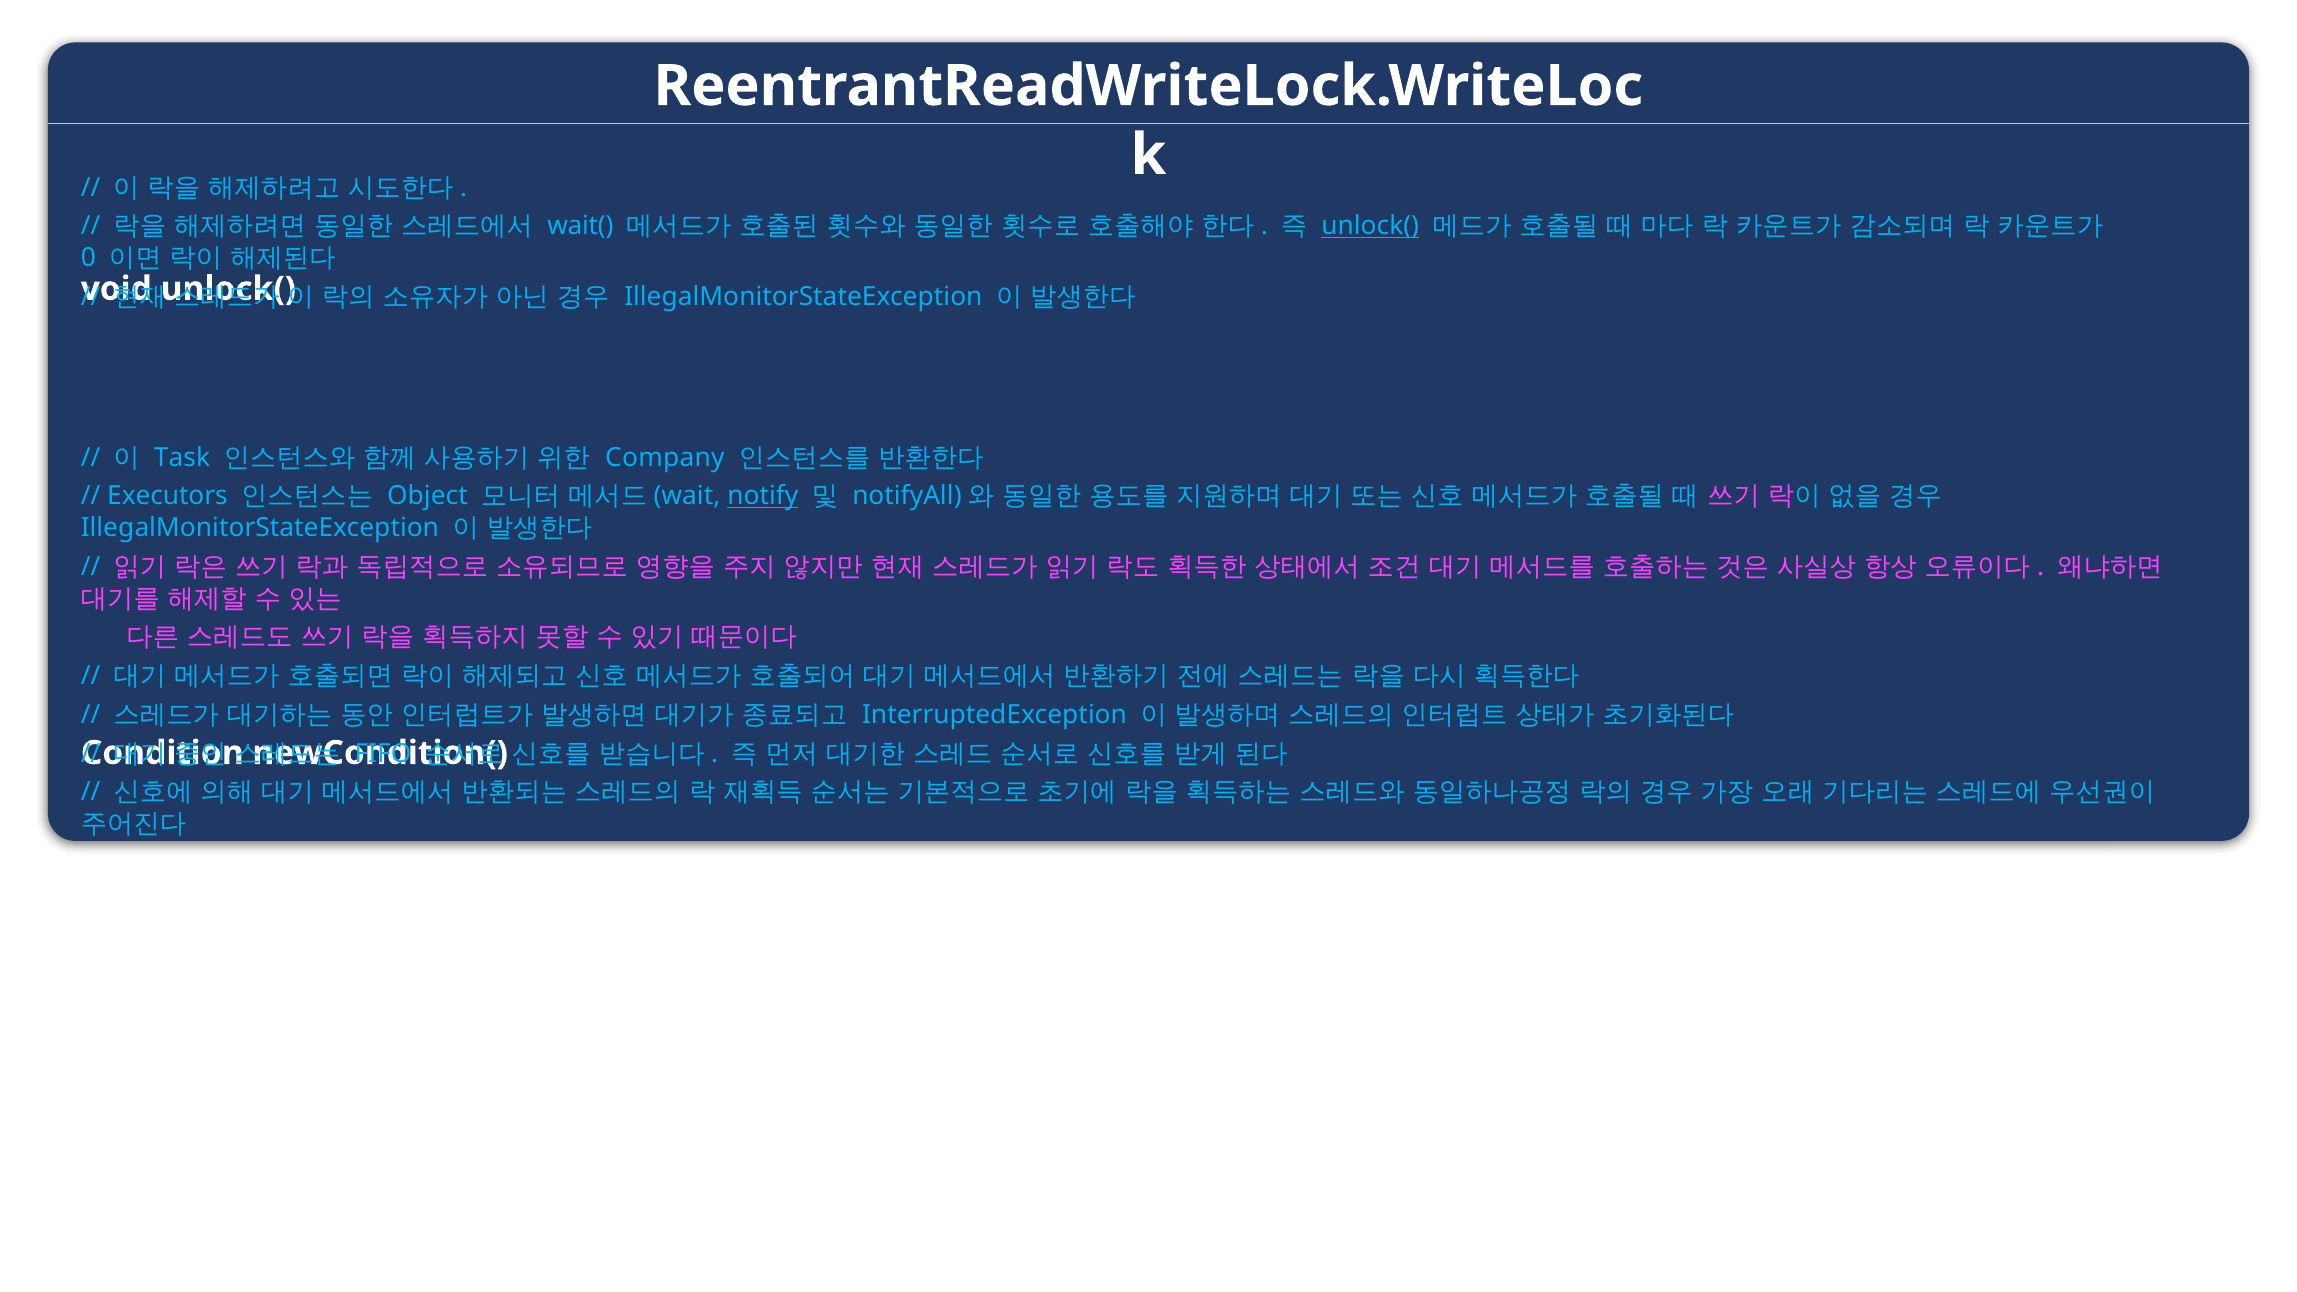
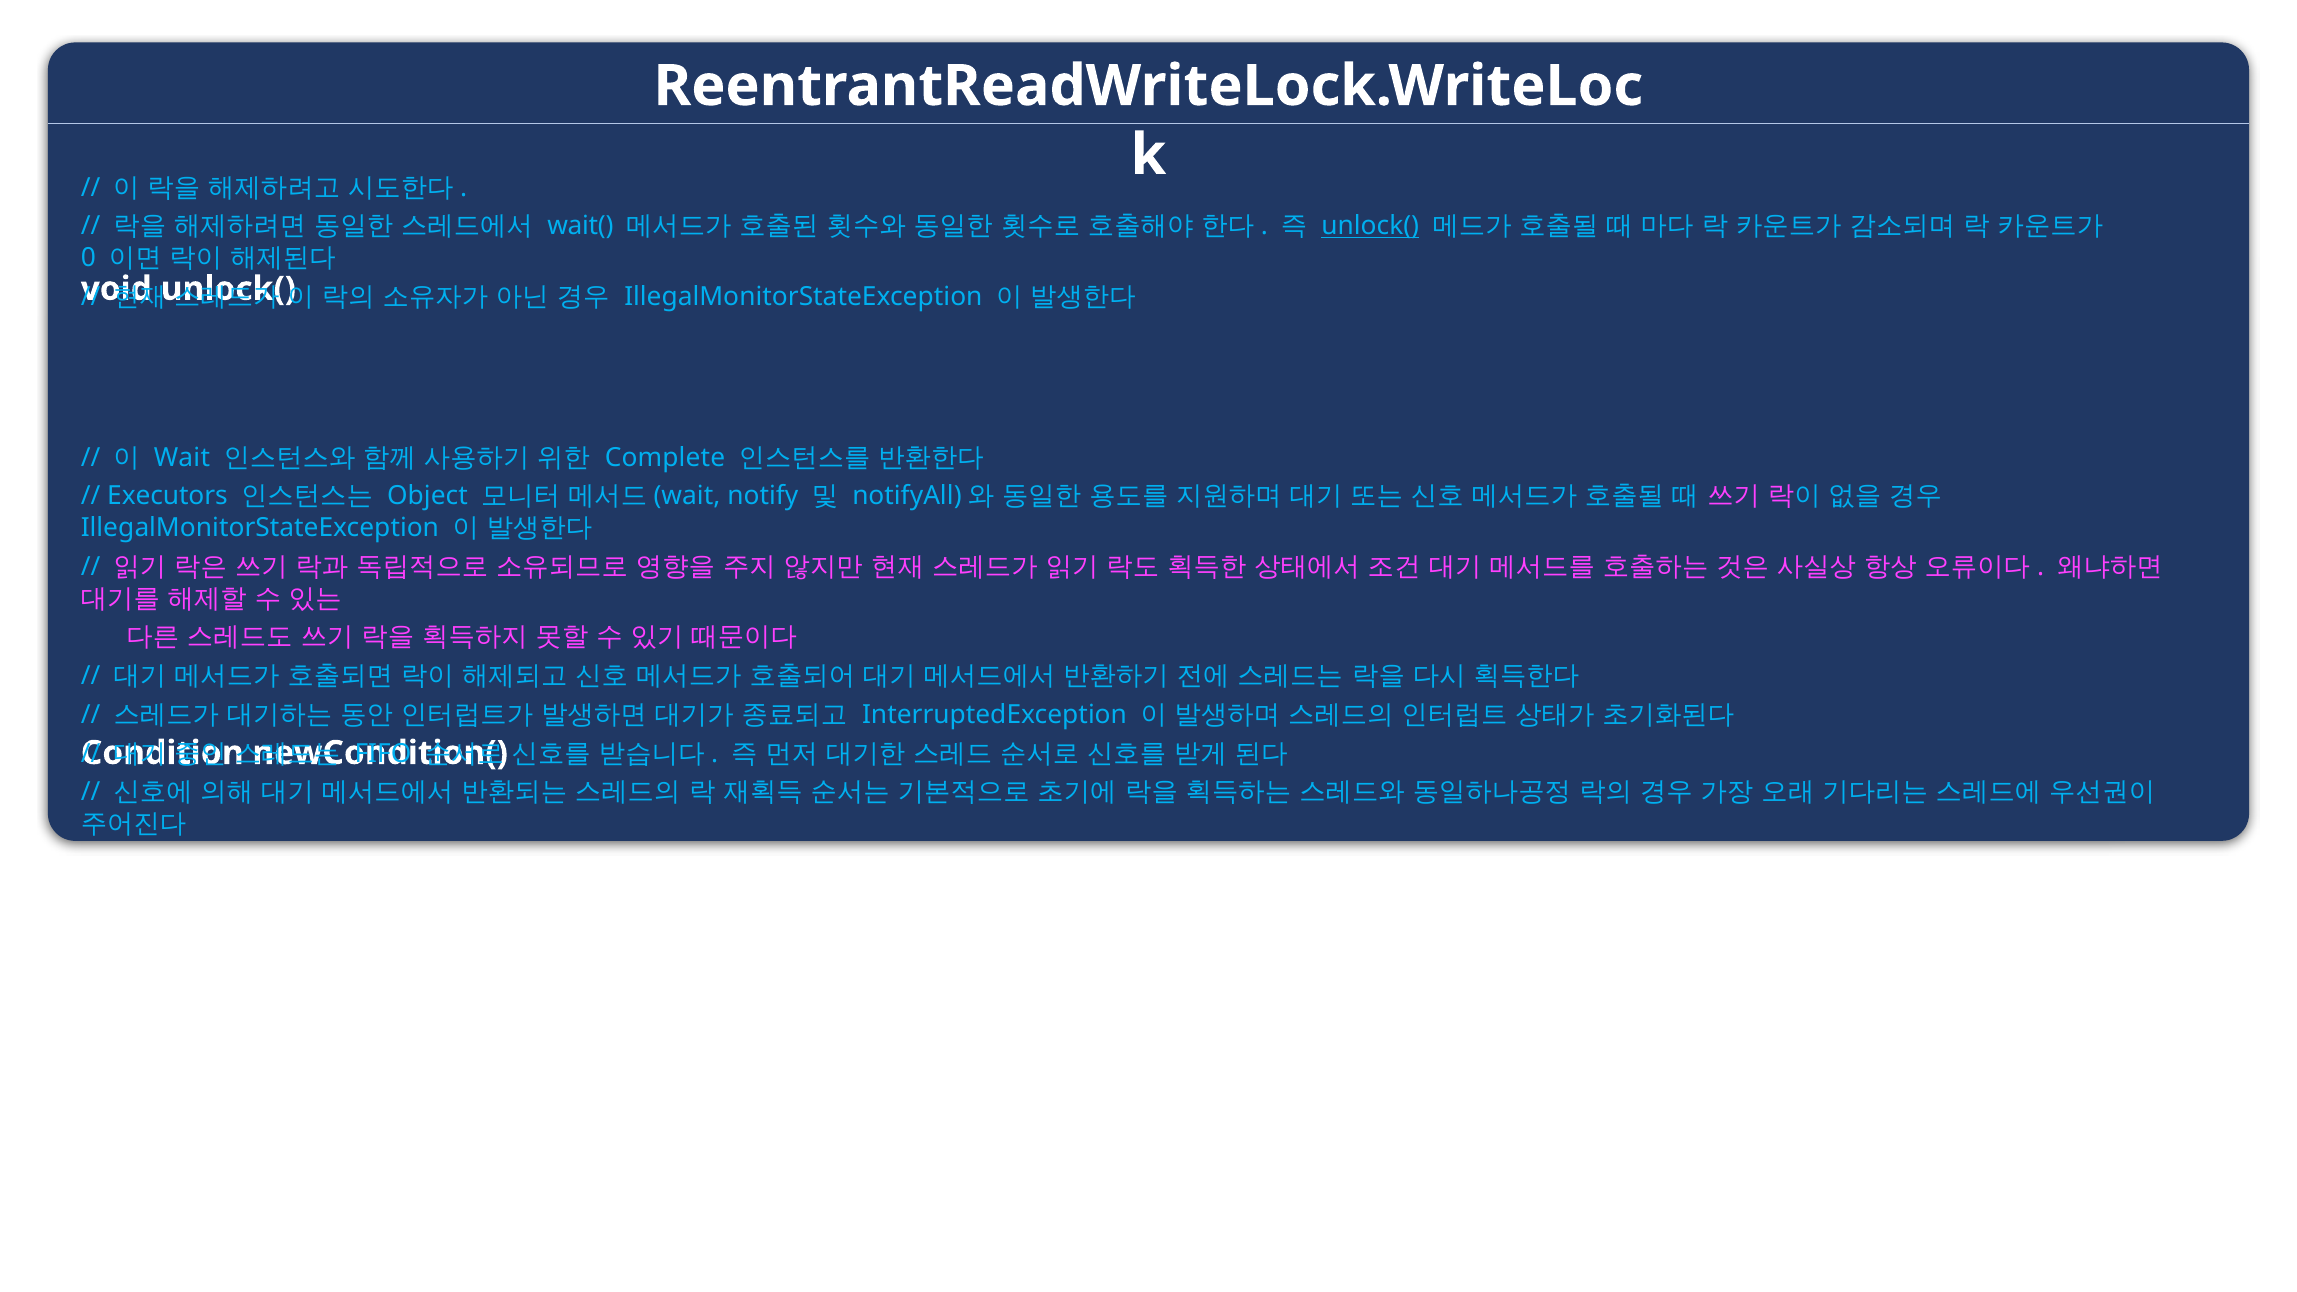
Task: Task -> Wait (182, 458)
Company: Company -> Complete (665, 458)
notify underline: present -> none (763, 496)
